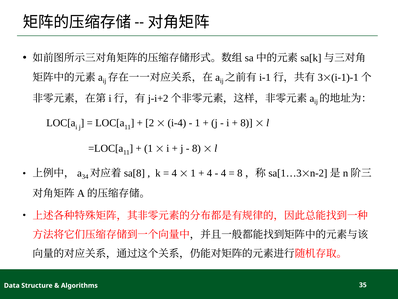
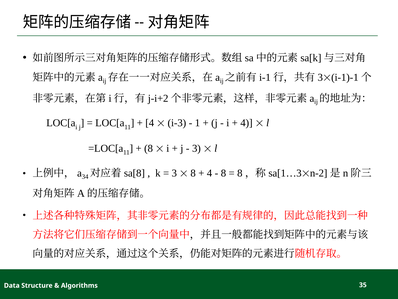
2: 2 -> 4 (150, 123)
i-4: i-4 -> i-3 (177, 123)
8: 8 -> 4 (246, 123)
1: 1 -> 8 (149, 148)
8: 8 -> 3 (196, 148)
4: 4 -> 3 (174, 173)
1: 1 -> 8 (193, 173)
4: 4 -> 8 (223, 173)
